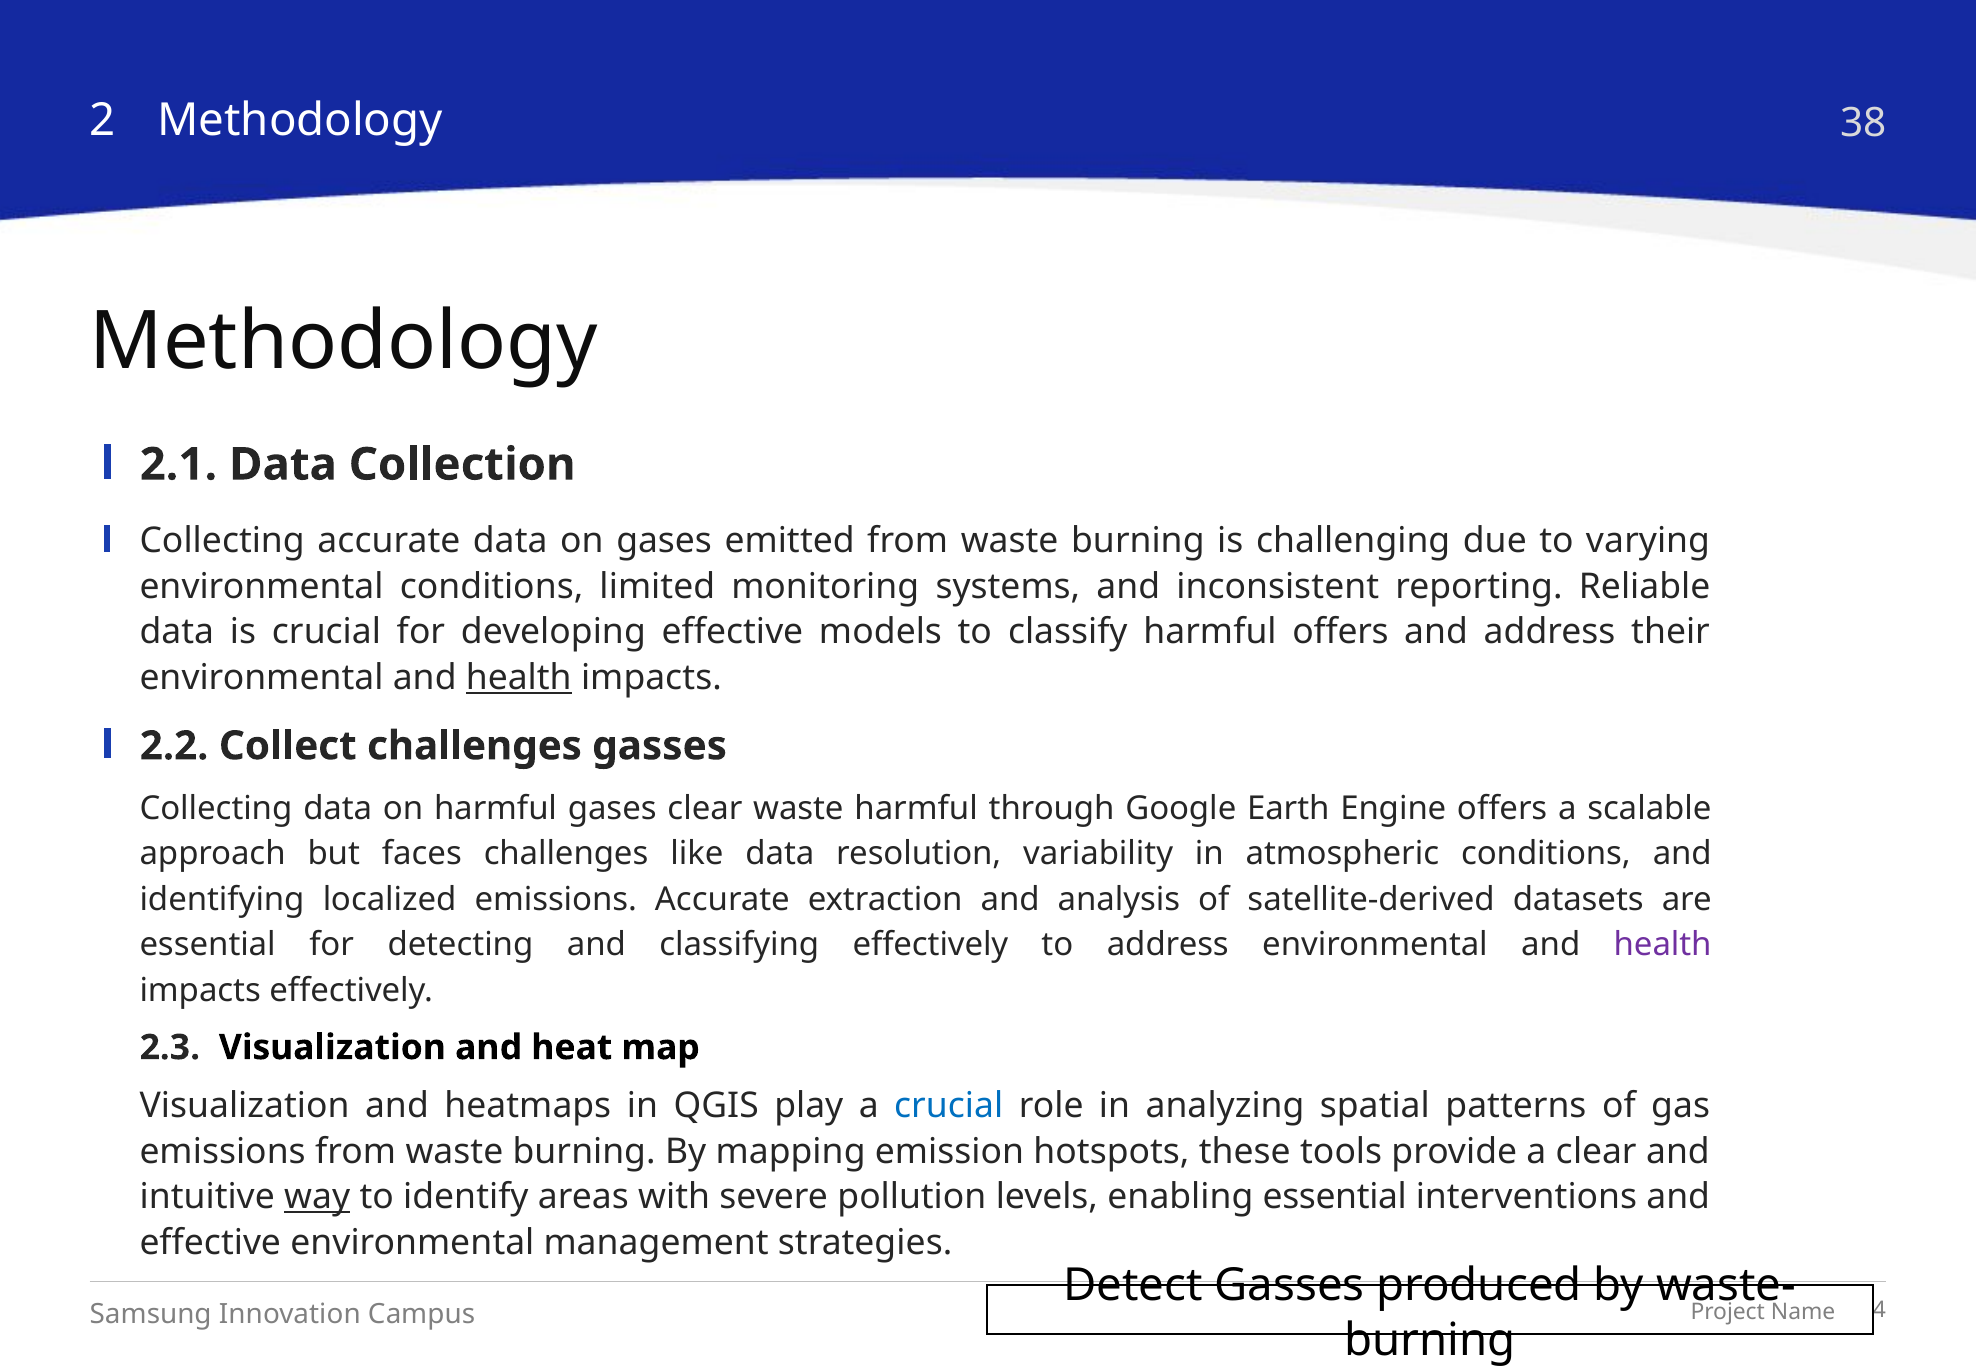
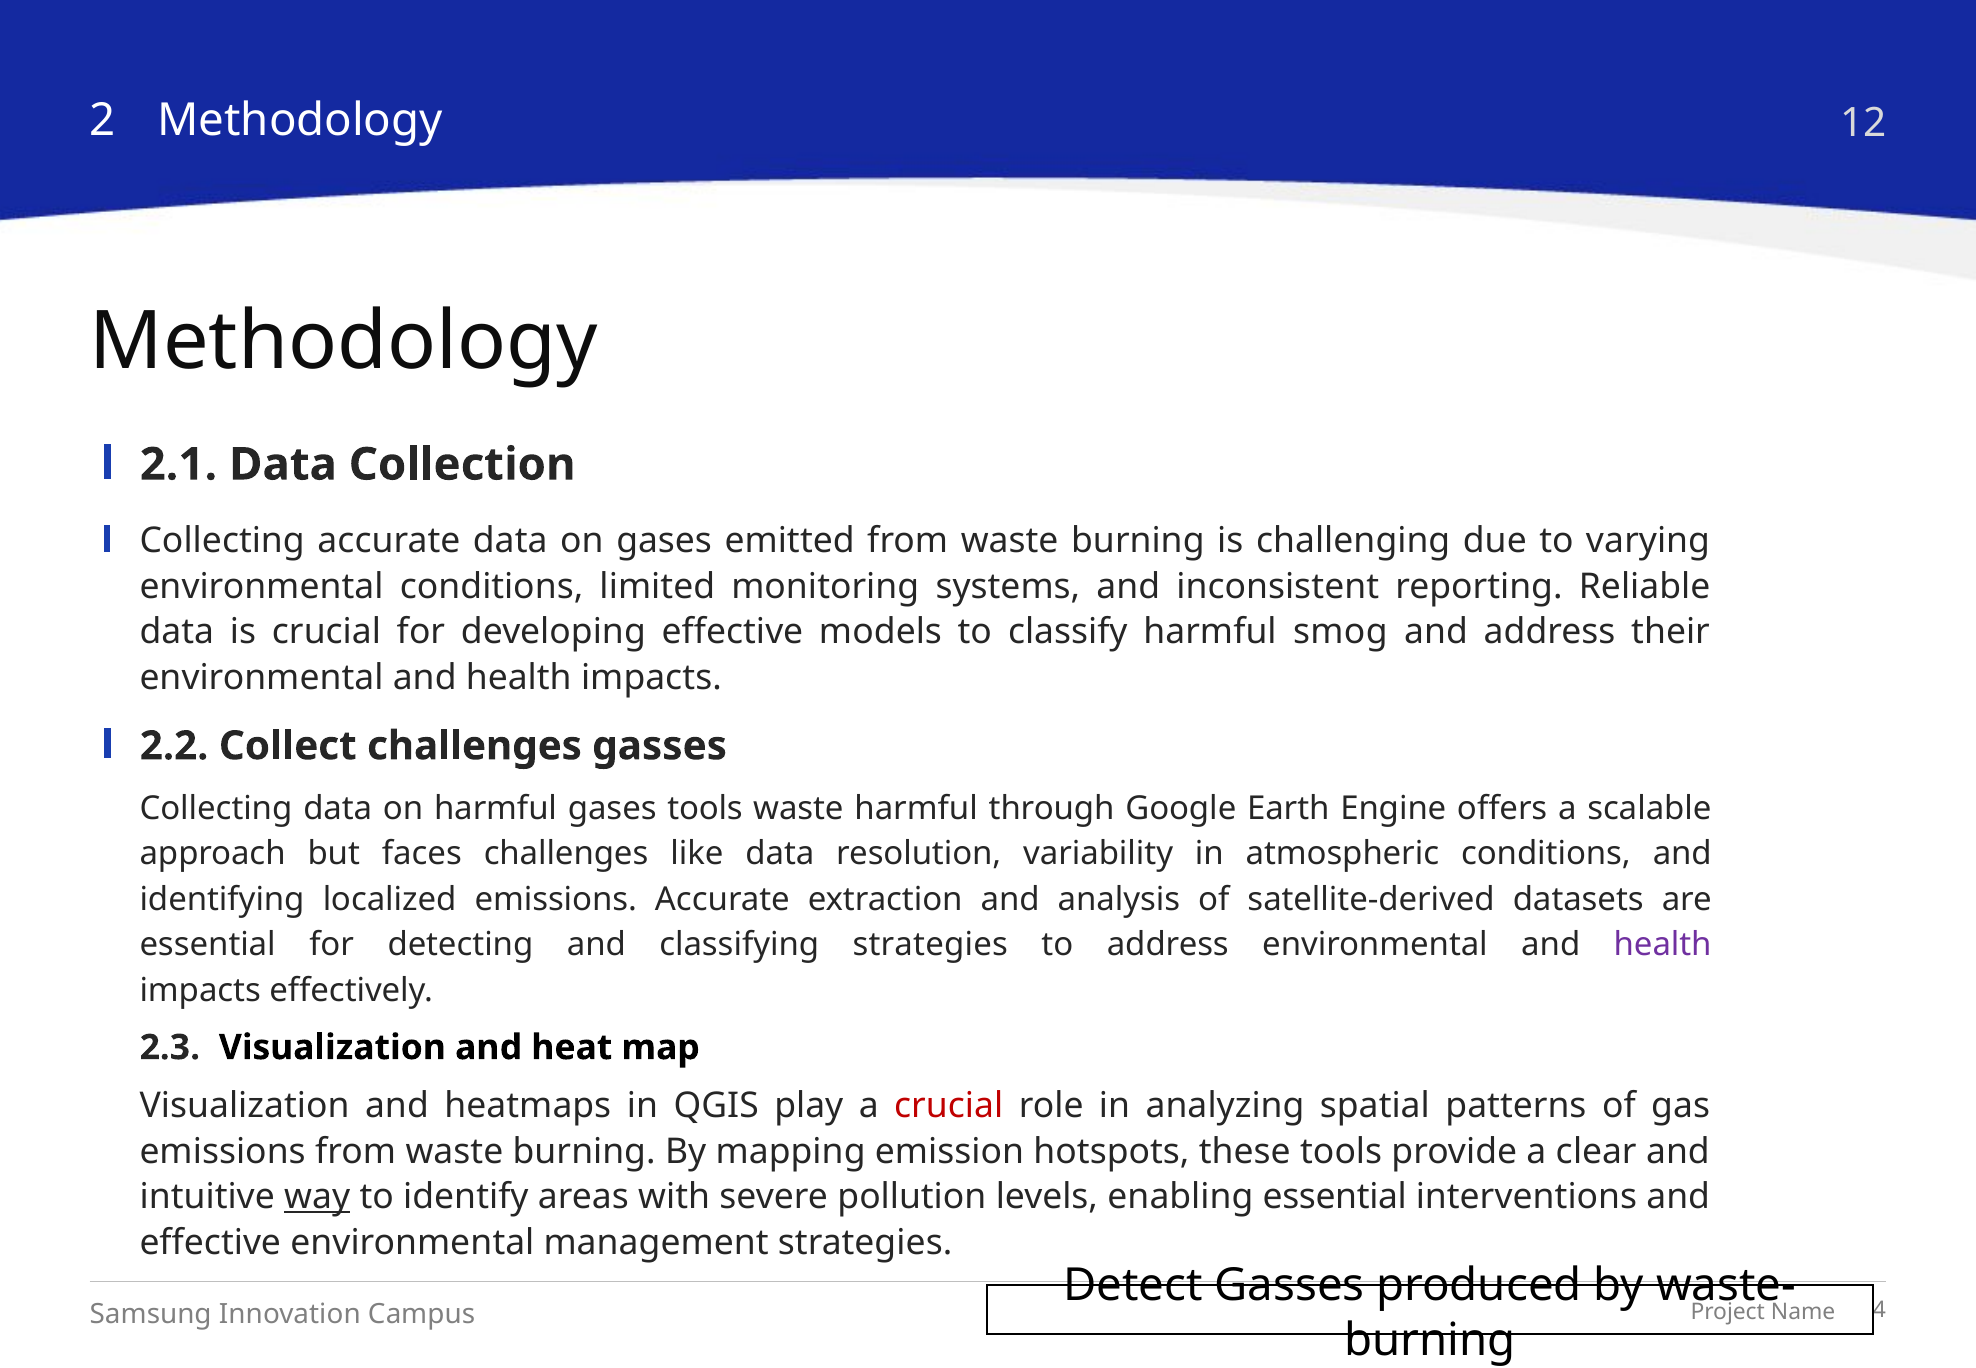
38: 38 -> 12 (1863, 123)
harmful offers: offers -> smog (1340, 632)
health underline: present -> none (519, 678)
gases clear: clear -> tools (705, 808)
classifying effectively: effectively -> strategies (930, 945)
crucial colour: blue -> red (949, 1106)
